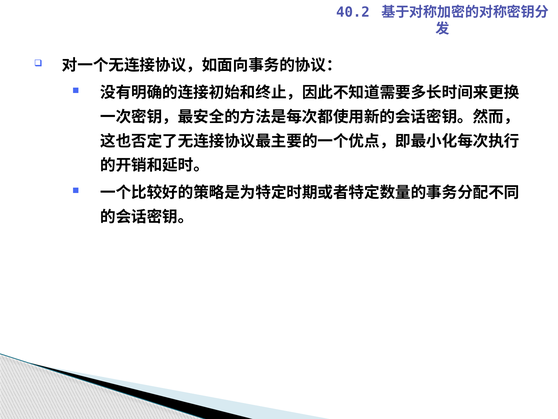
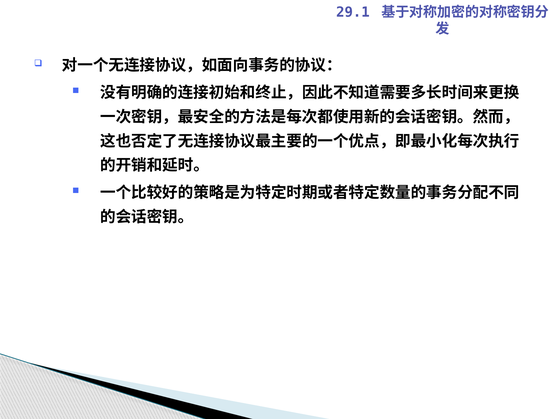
40.2: 40.2 -> 29.1 (353, 12)
